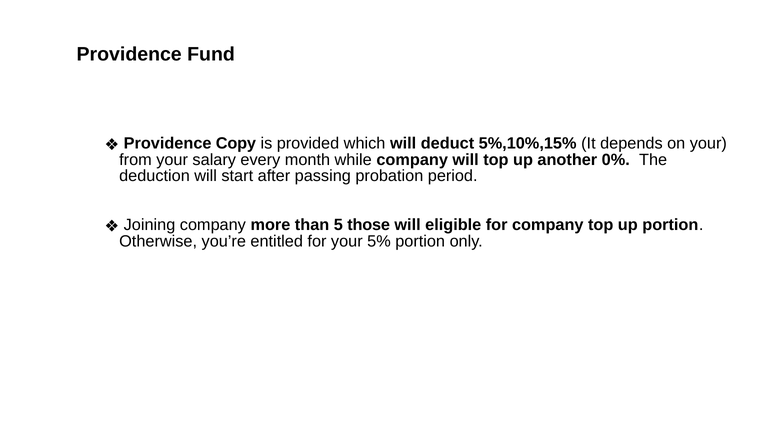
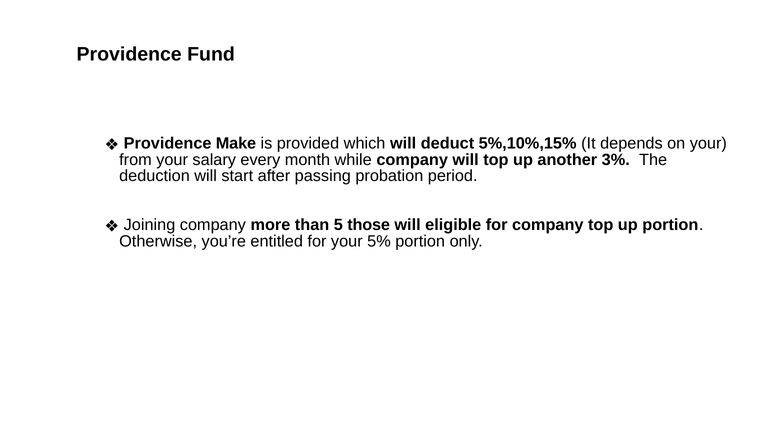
Copy: Copy -> Make (236, 143)
0%: 0% -> 3% (616, 160)
